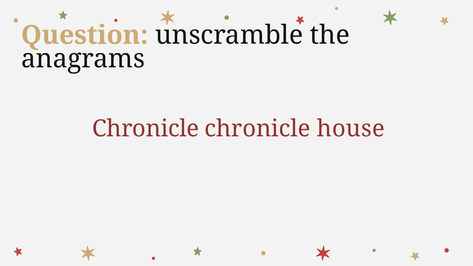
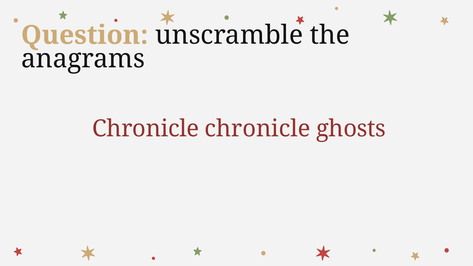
house: house -> ghosts (351, 129)
